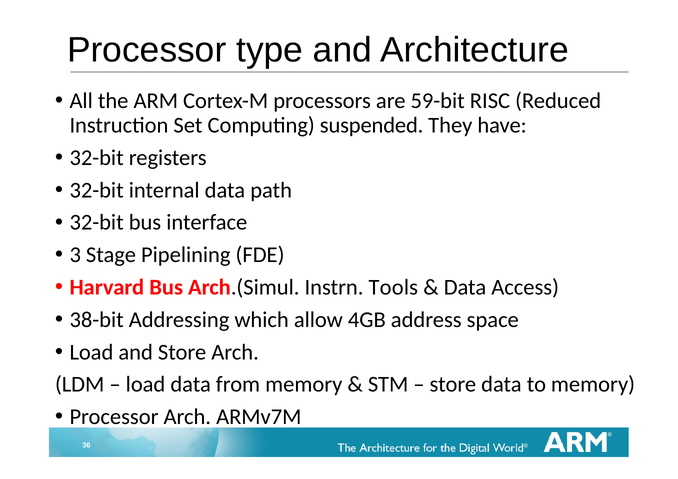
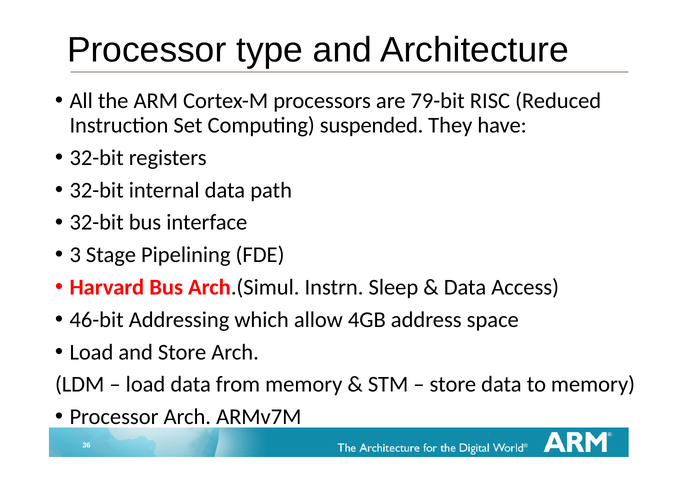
59-bit: 59-bit -> 79-bit (438, 101)
Tools: Tools -> Sleep (393, 287)
38-bit: 38-bit -> 46-bit (97, 320)
